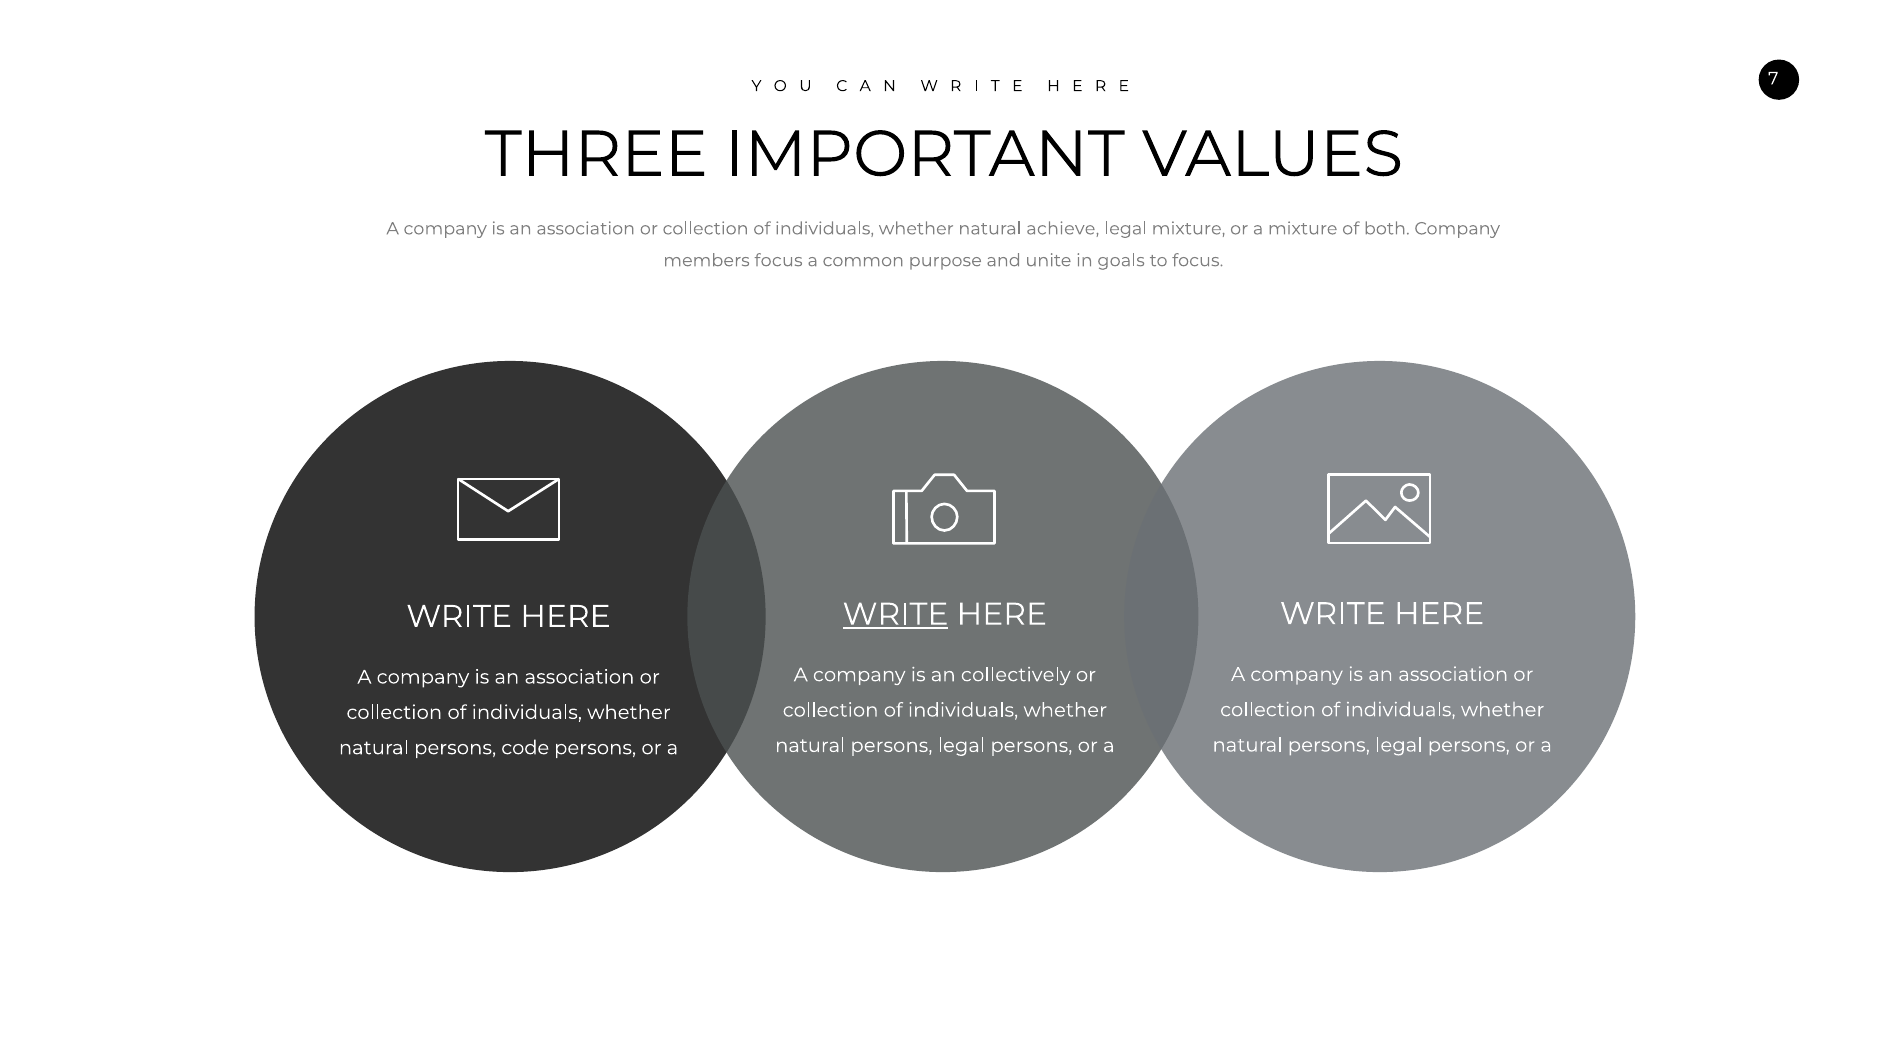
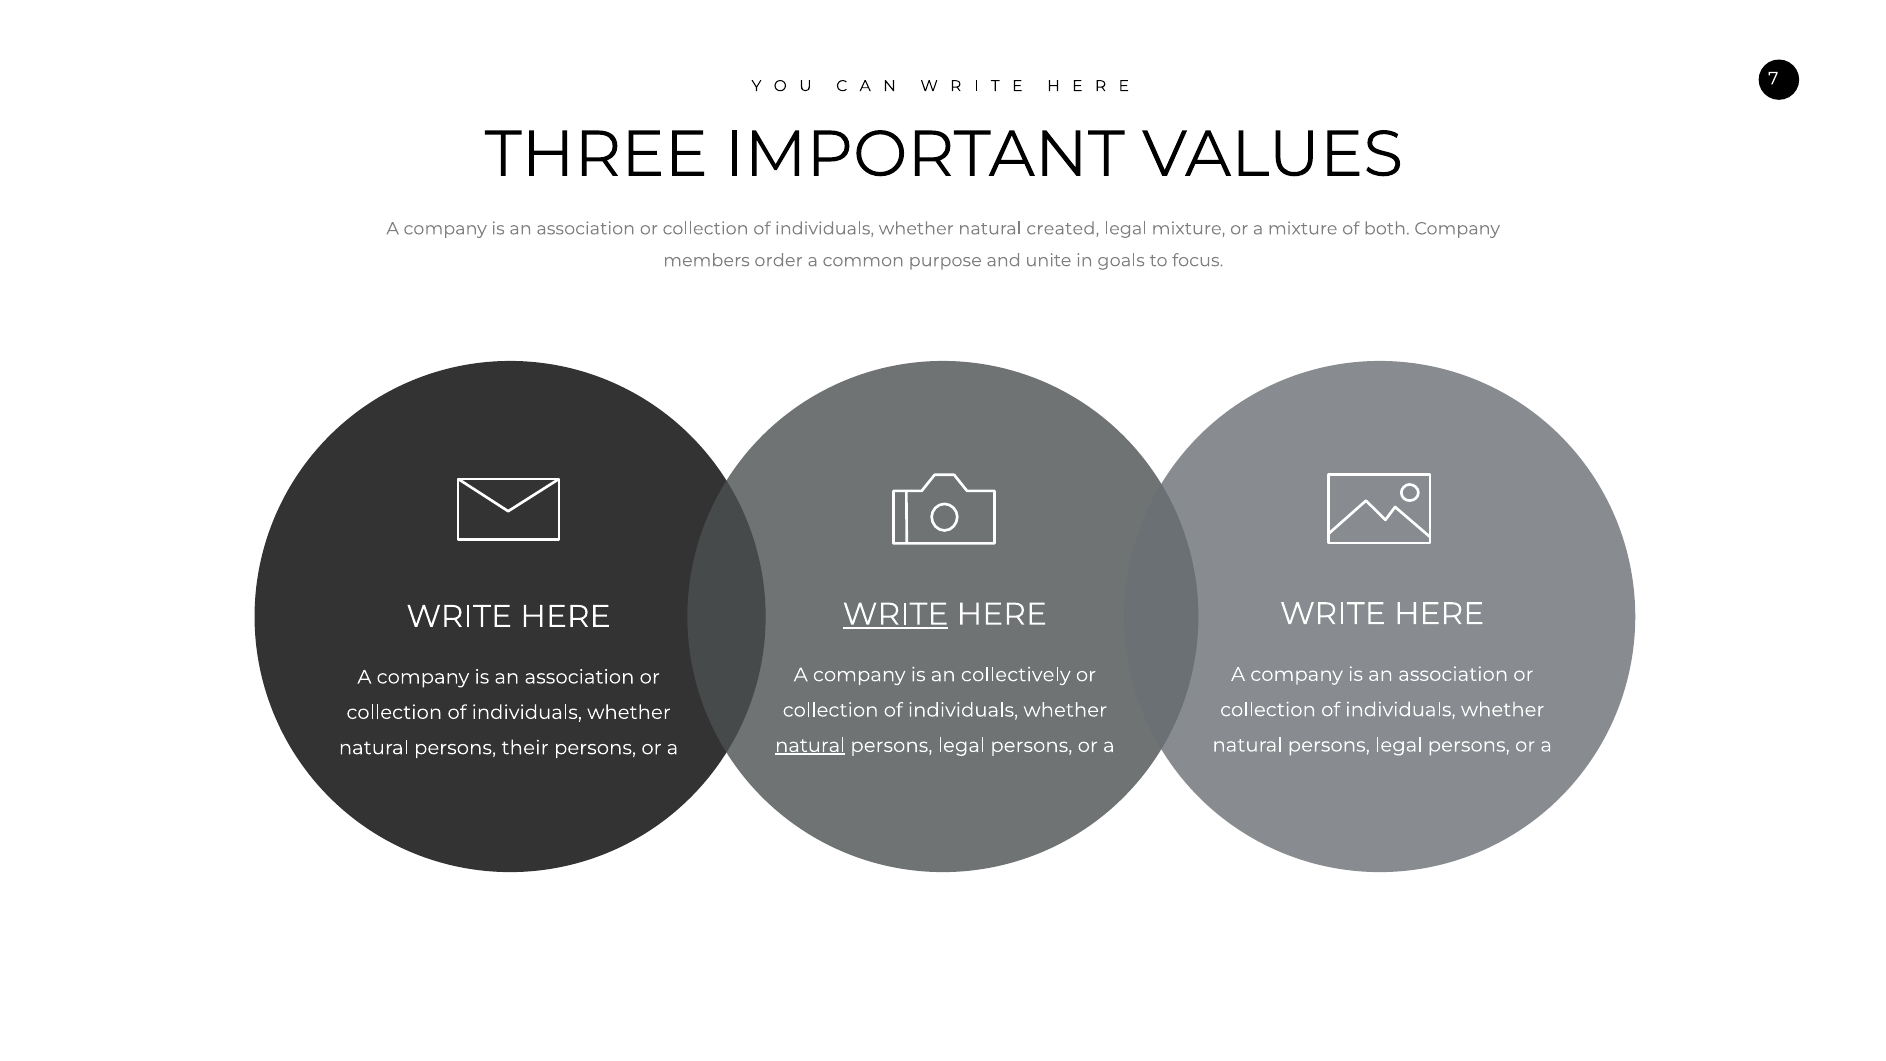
achieve: achieve -> created (1063, 229)
members focus: focus -> order (779, 261)
natural underline: none -> present (810, 746)
code: code -> their (525, 748)
